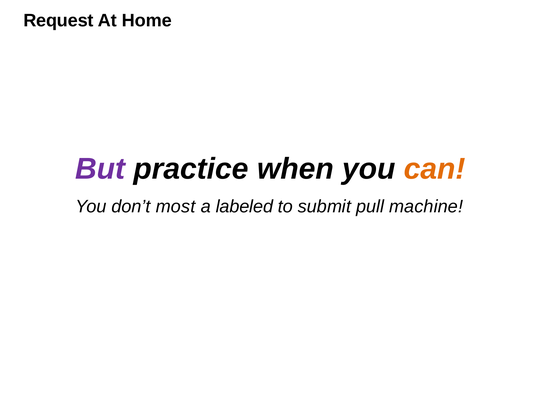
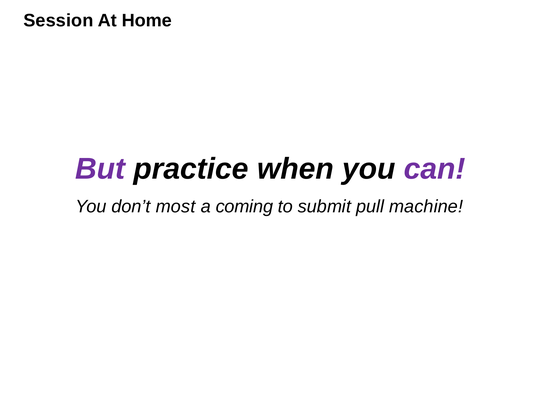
Request: Request -> Session (58, 21)
can colour: orange -> purple (435, 169)
labeled: labeled -> coming (244, 206)
